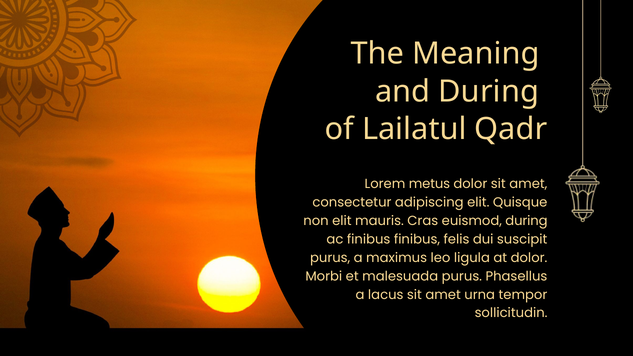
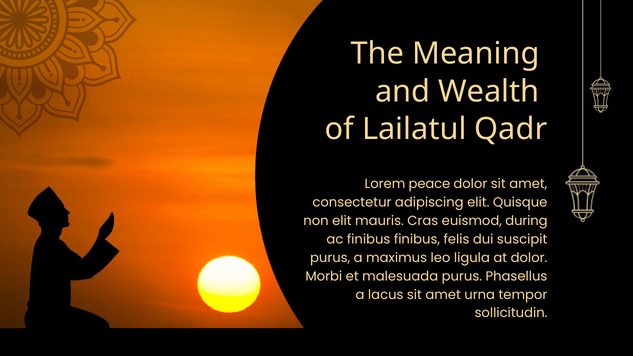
and During: During -> Wealth (489, 91)
metus: metus -> peace (429, 184)
